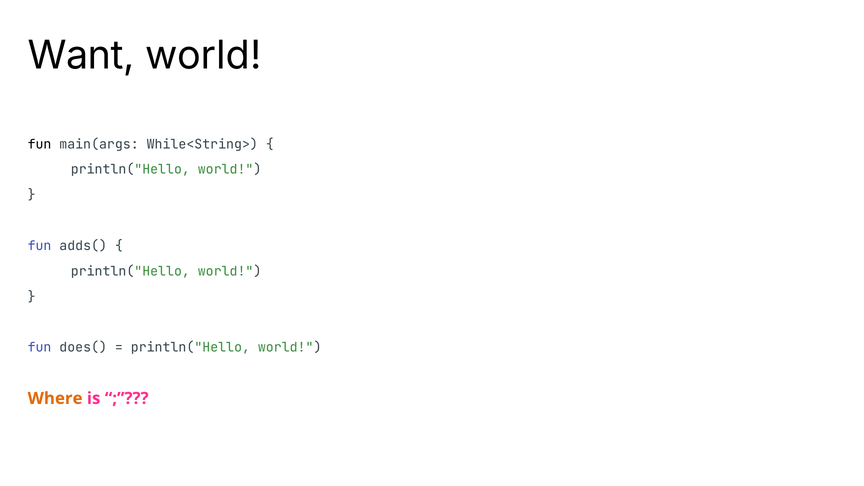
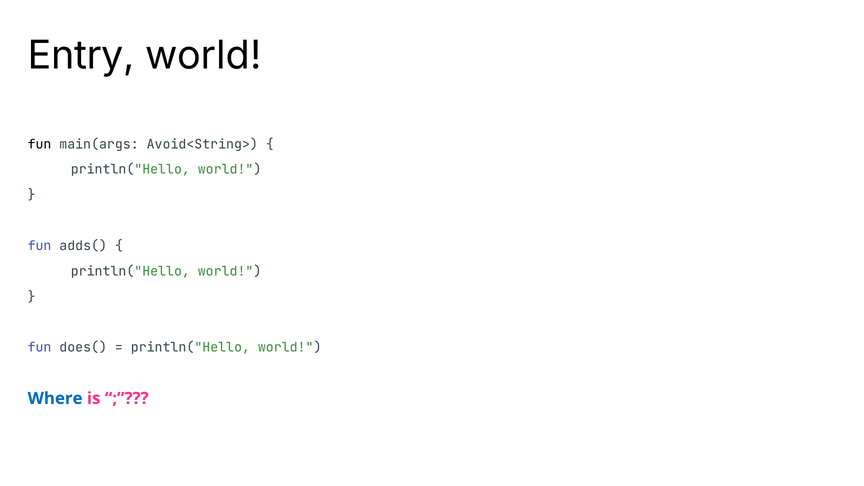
Want: Want -> Entry (81, 56)
While<String>: While<String> -> Avoid<String> (202, 144)
Where colour: orange -> blue (55, 398)
